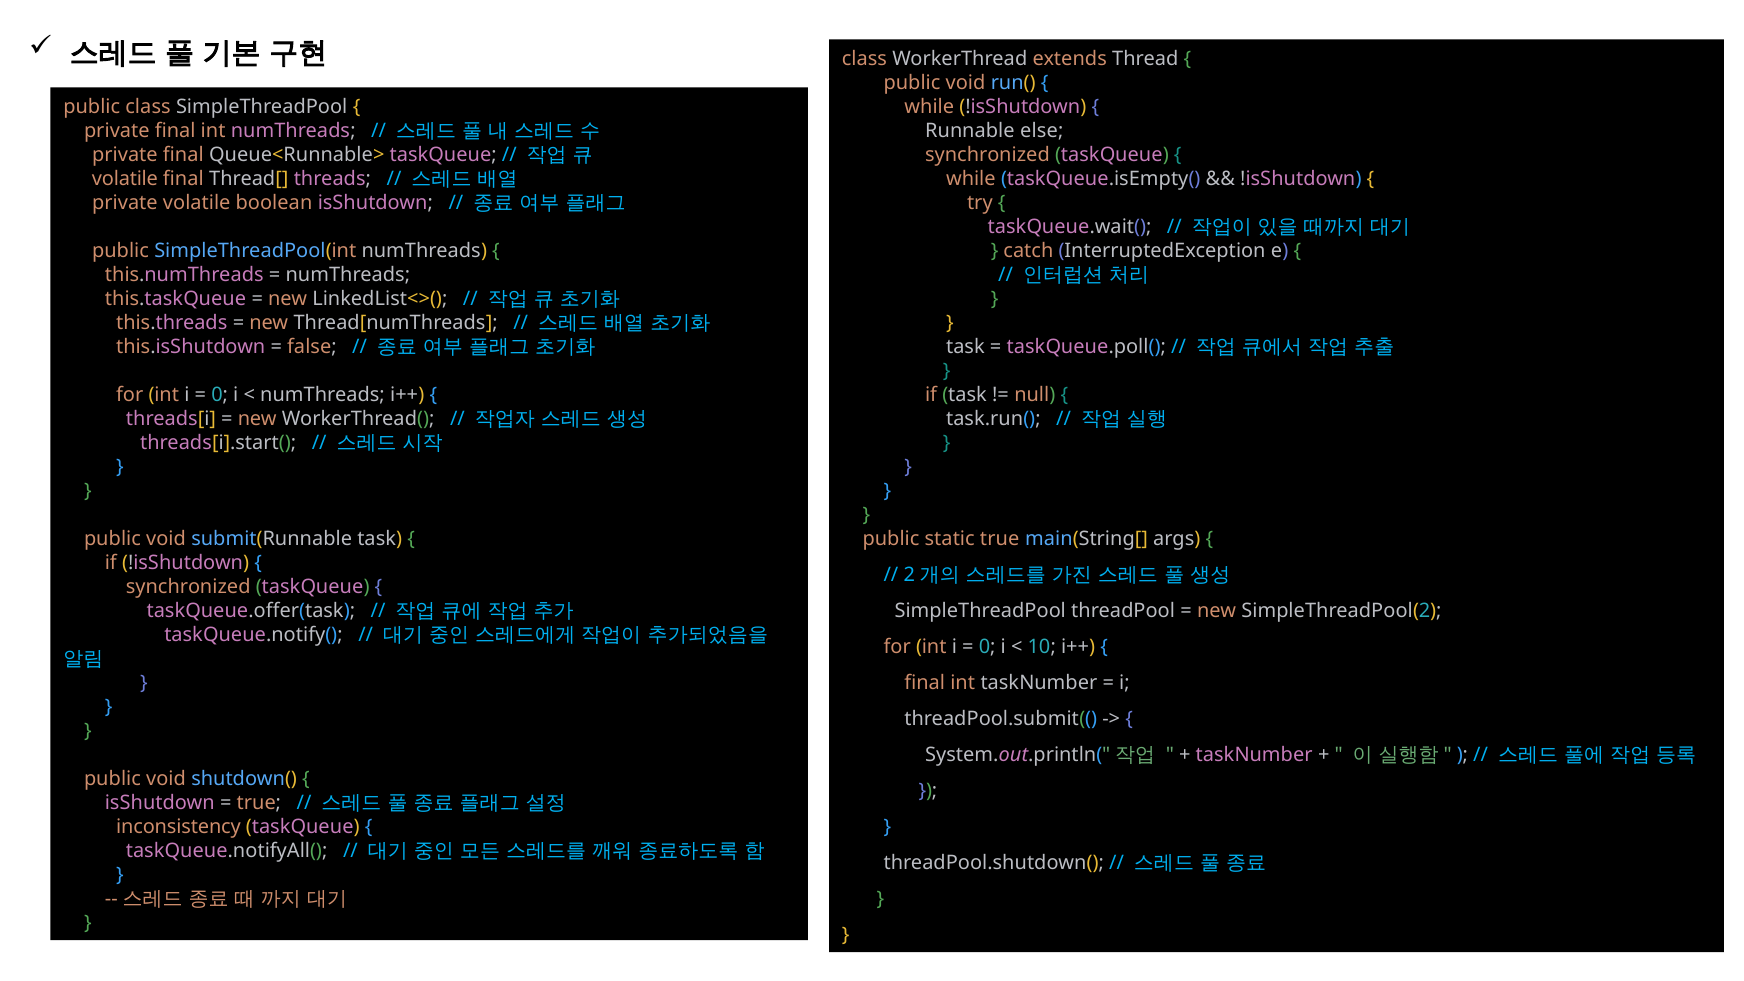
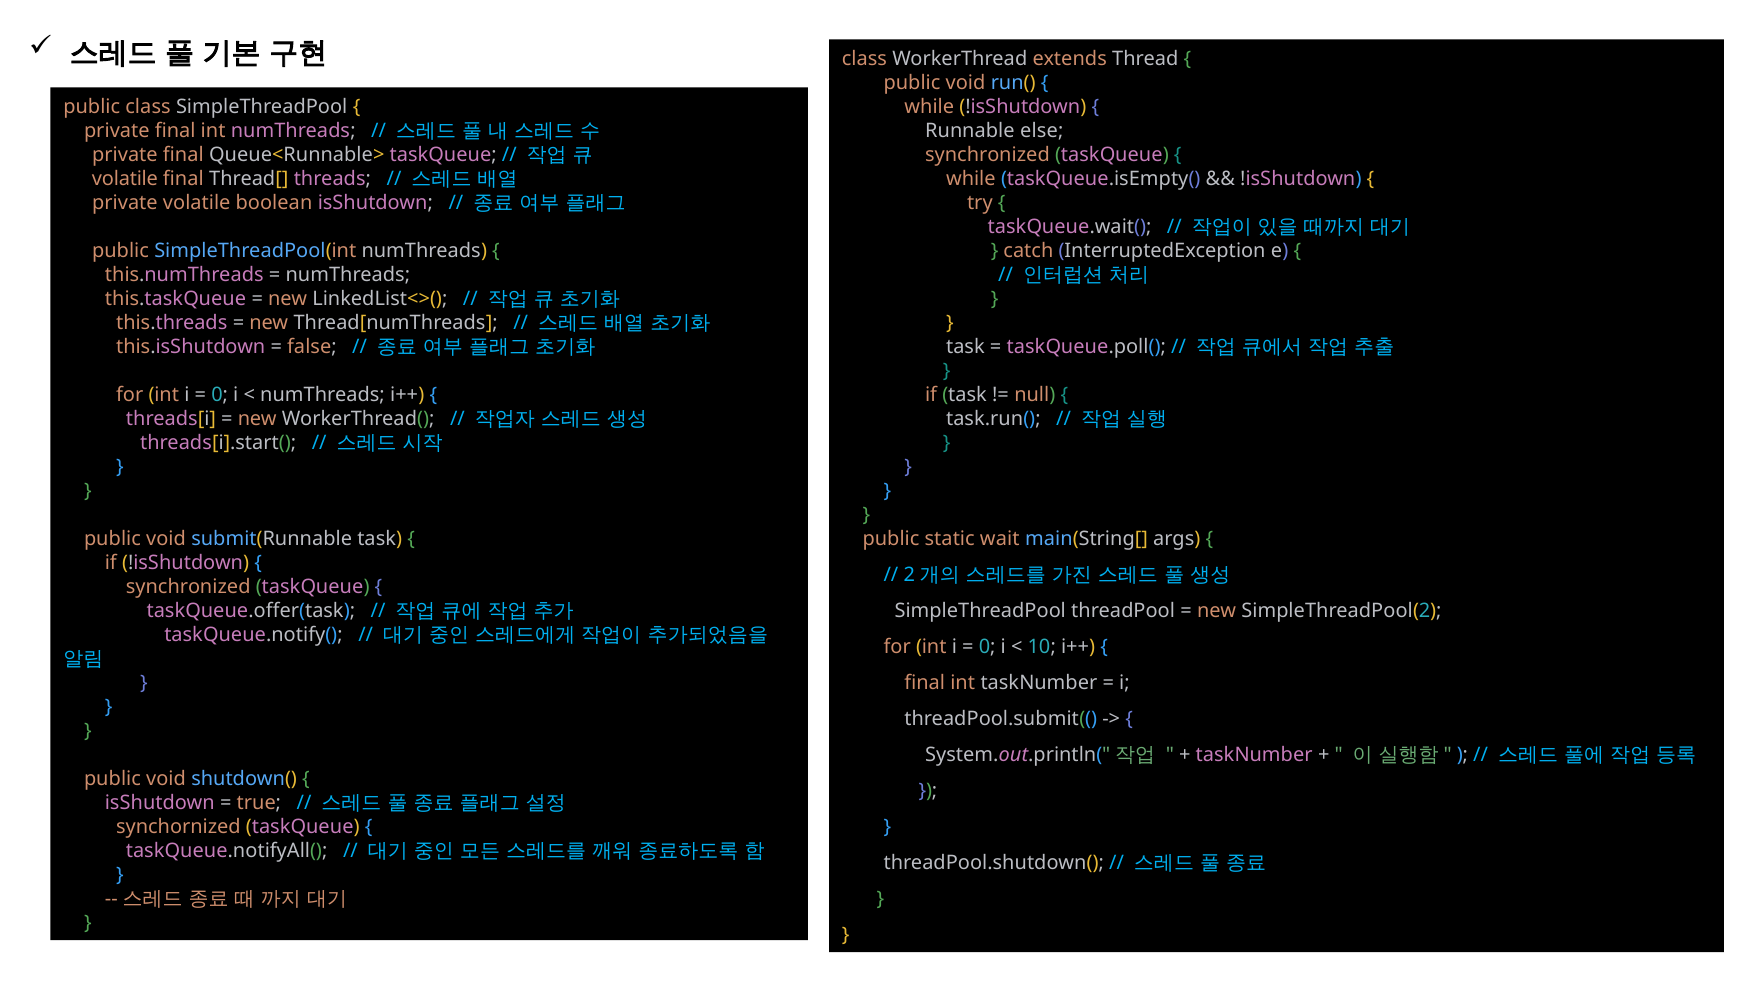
static true: true -> wait (1000, 539)
inconsistency: inconsistency -> synchornized (178, 827)
